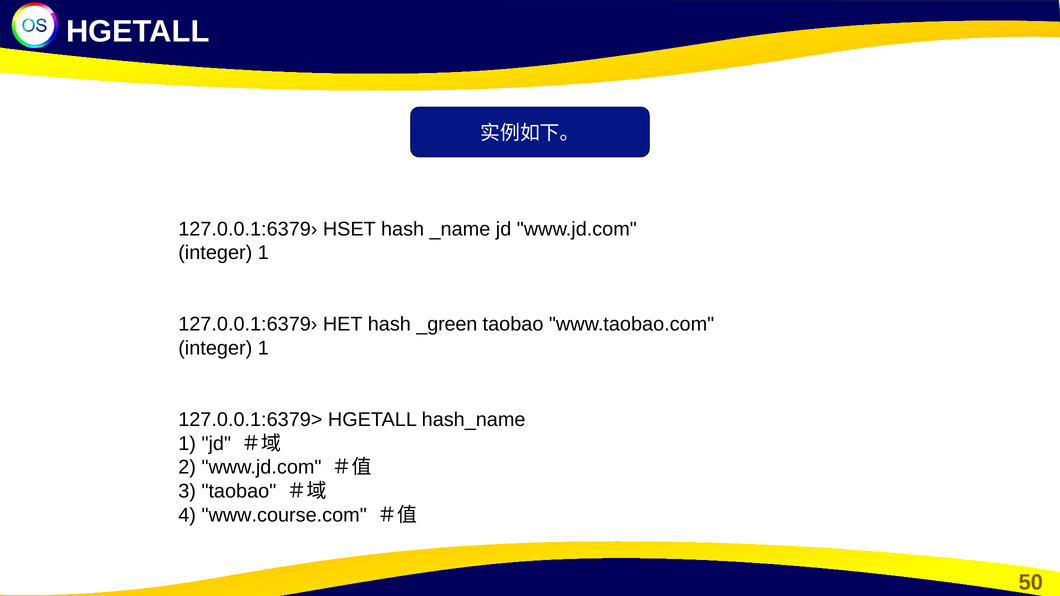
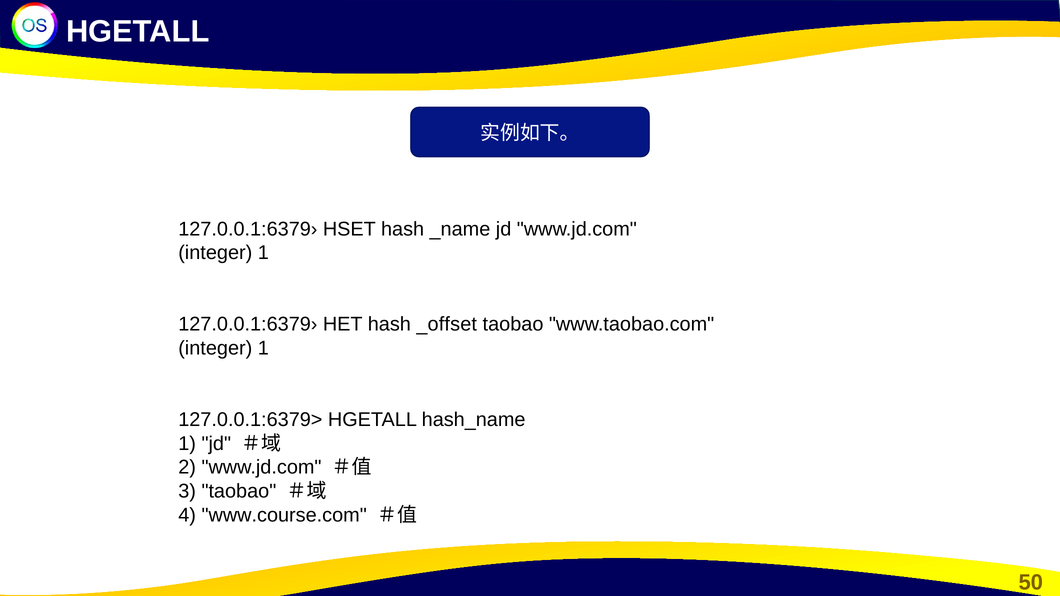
_green: _green -> _offset (447, 324)
